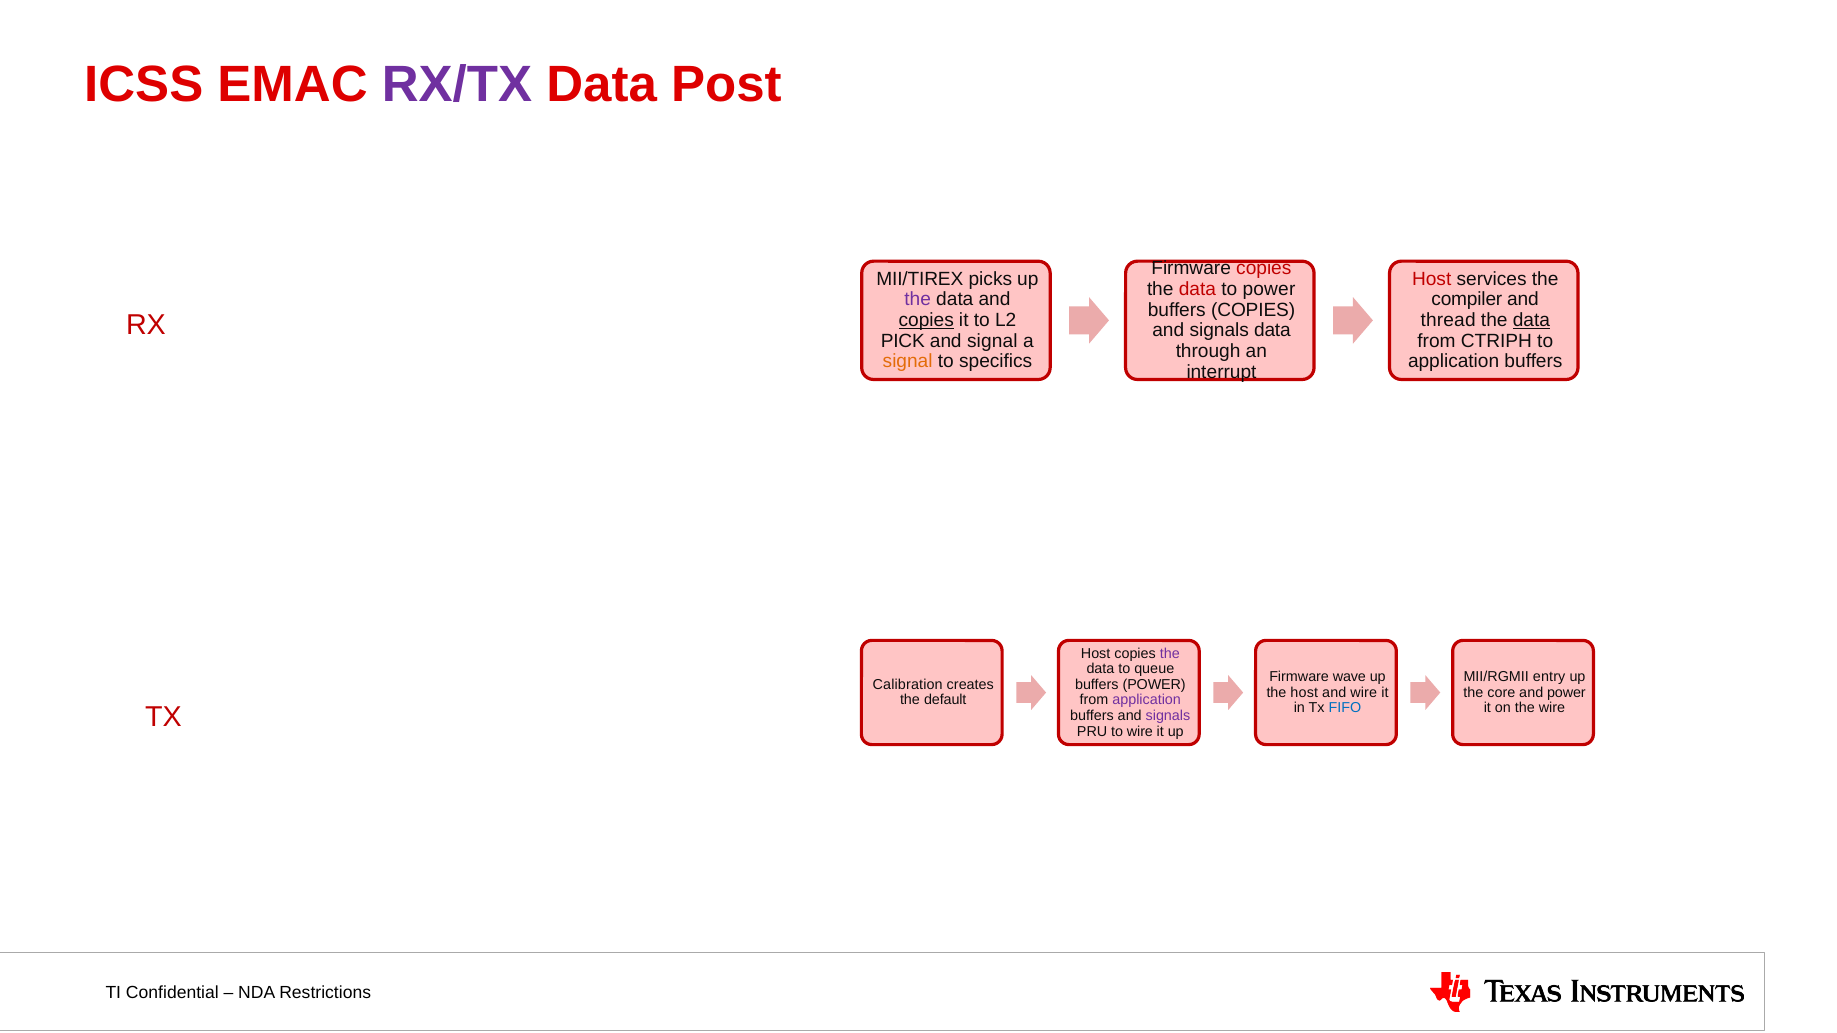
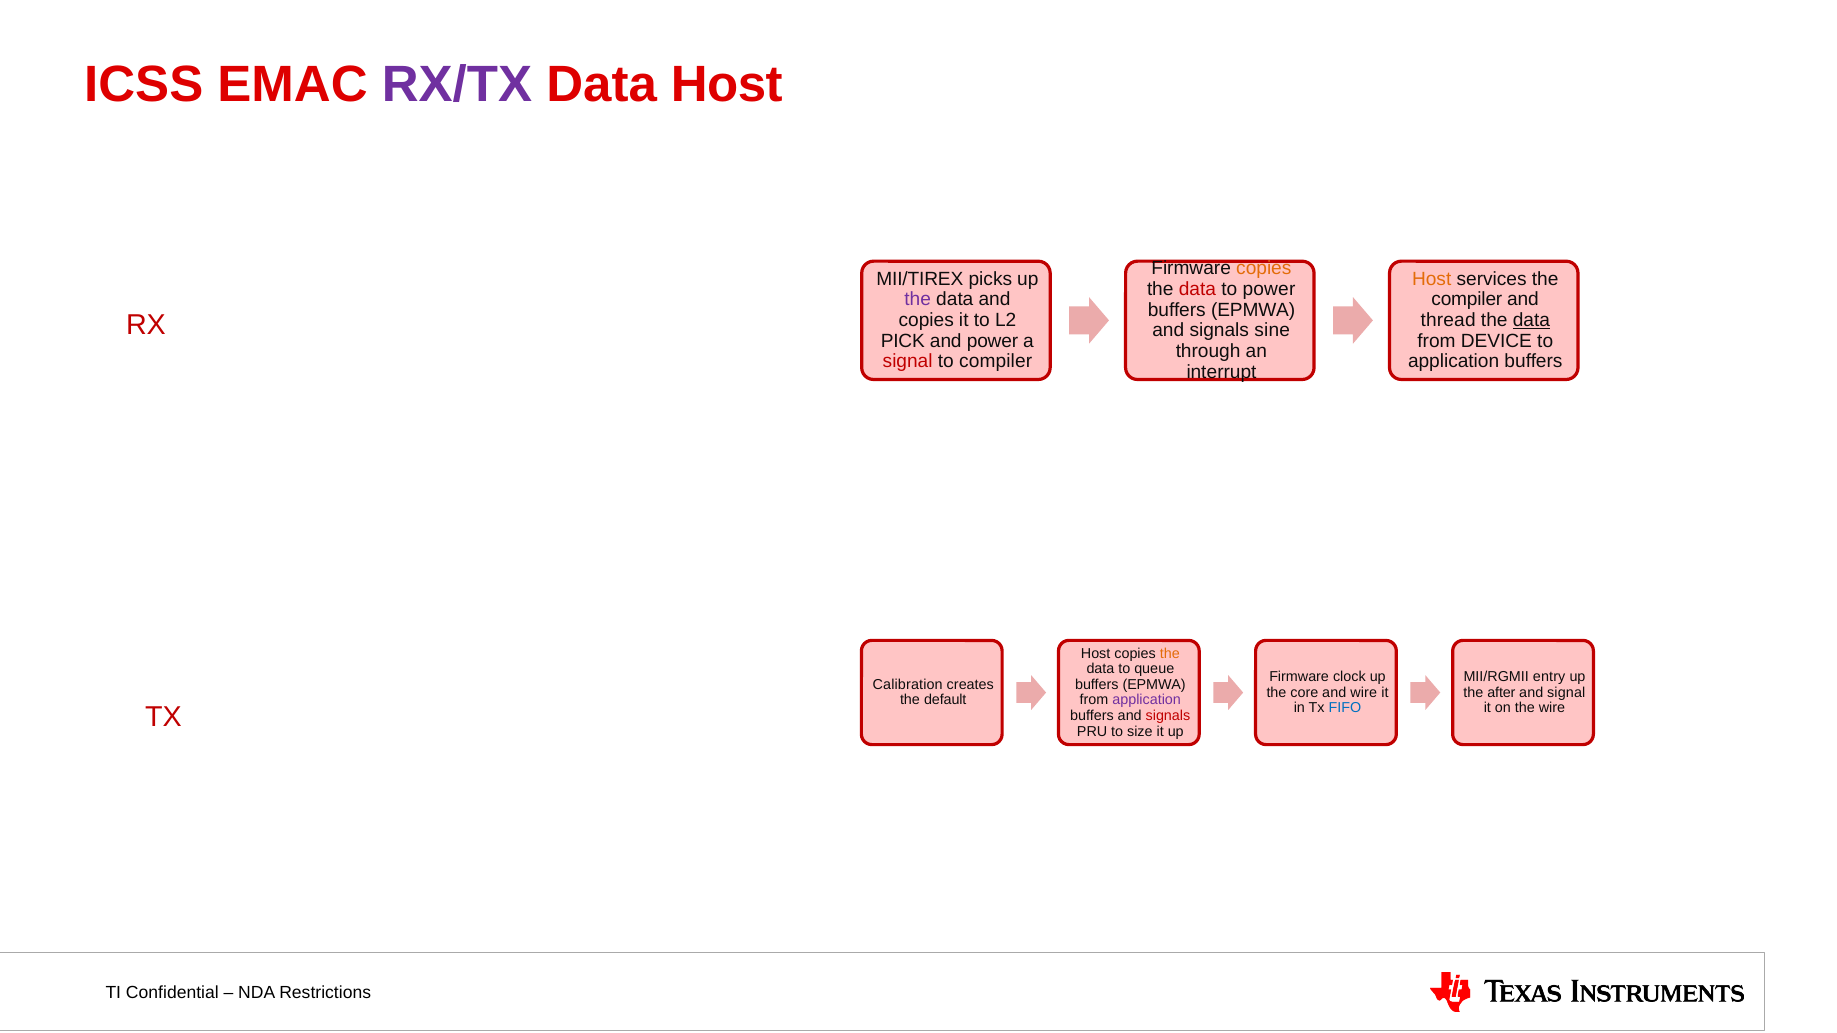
Data Post: Post -> Host (727, 85)
copies colour: red -> orange (1264, 269)
Host colour: red -> orange (1432, 279)
COPIES: COPIES -> EPMWA (1253, 310)
copies underline: present -> none (926, 320)
signals data: data -> sine (1272, 331)
and signal: signal -> power (993, 341)
CTRIPH: CTRIPH -> DEVICE (1496, 341)
signal colour: orange -> red (908, 362)
to specifics: specifics -> compiler (996, 362)
the colour: purple -> orange (1170, 654)
wave: wave -> clock (1349, 677)
POWER: POWER -> EPMWA (1154, 685)
the host: host -> core (1304, 693)
core: core -> after (1501, 693)
and power: power -> signal (1566, 693)
signals colour: purple -> red (1168, 716)
to wire: wire -> size (1140, 732)
